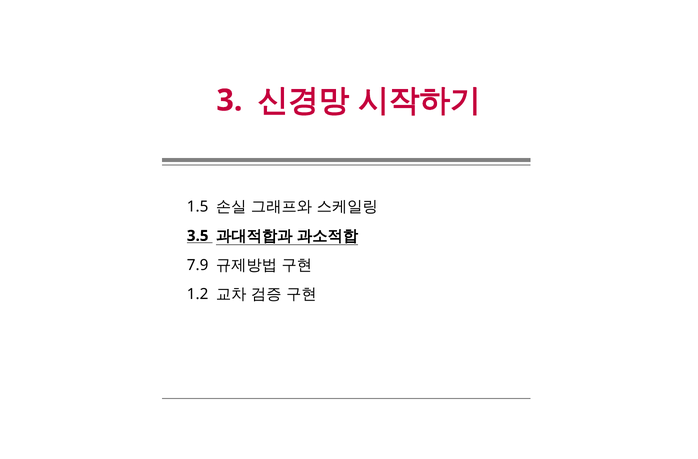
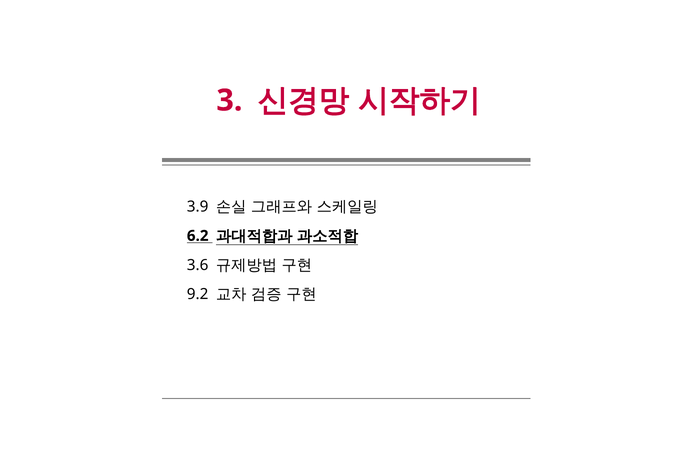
1.5: 1.5 -> 3.9 (198, 206)
3.5: 3.5 -> 6.2 (198, 236)
7.9: 7.9 -> 3.6 (198, 265)
1.2: 1.2 -> 9.2 (198, 294)
